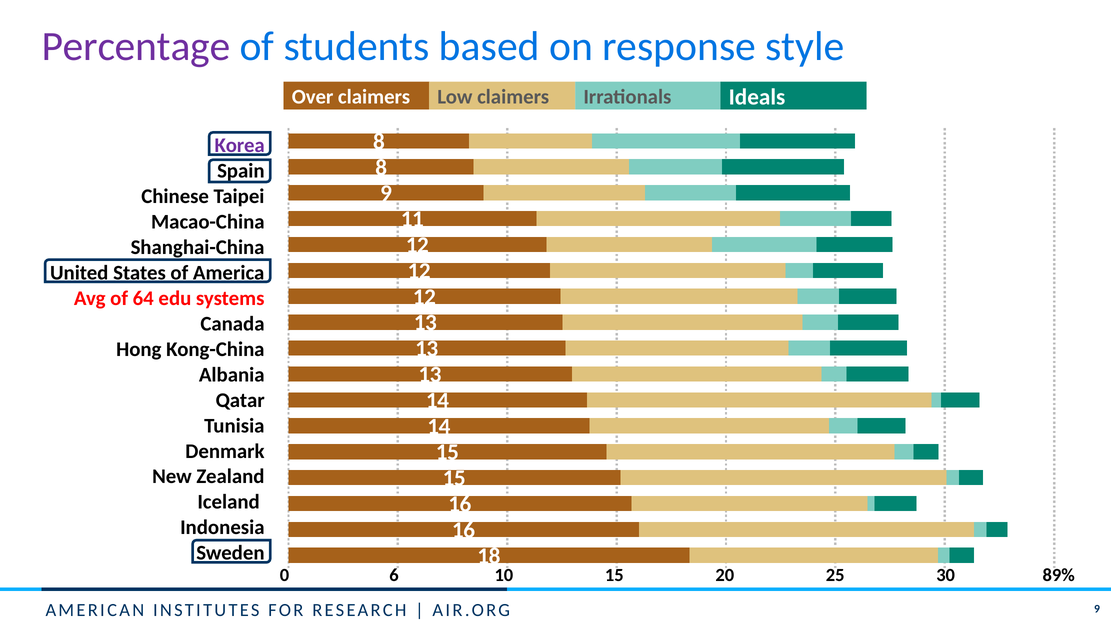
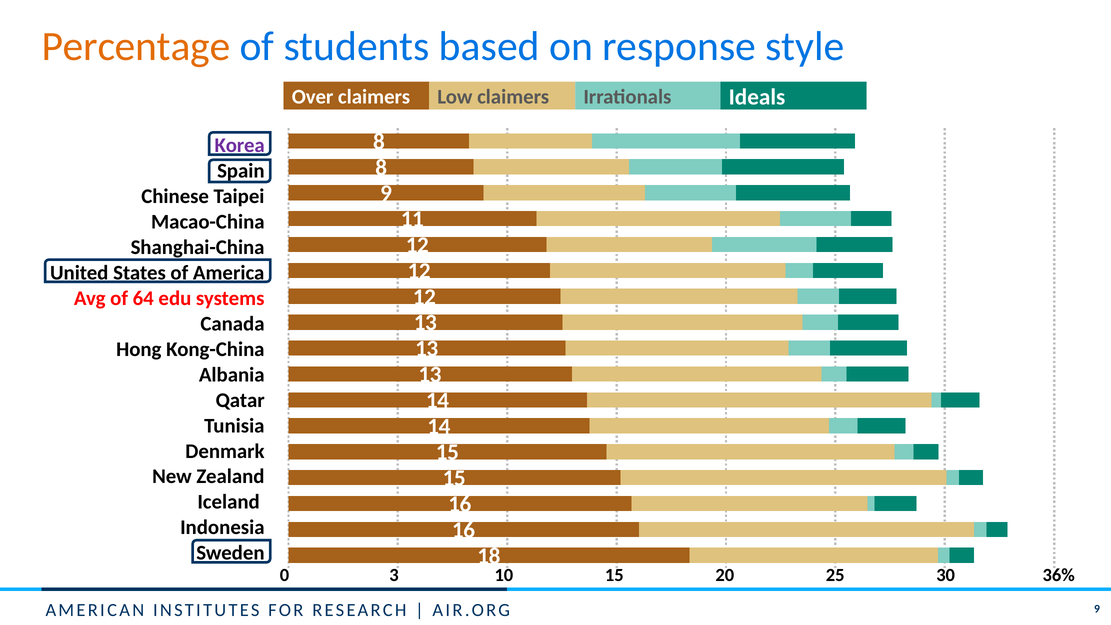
Percentage colour: purple -> orange (136, 47)
6: 6 -> 3 (394, 575)
89%: 89% -> 36% (1059, 575)
